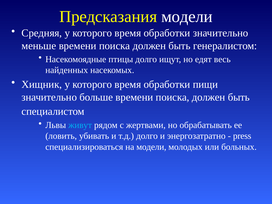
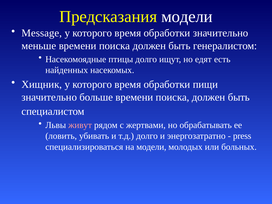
Средняя: Средняя -> Message (42, 33)
весь: весь -> есть (222, 59)
живут colour: light blue -> pink (80, 125)
